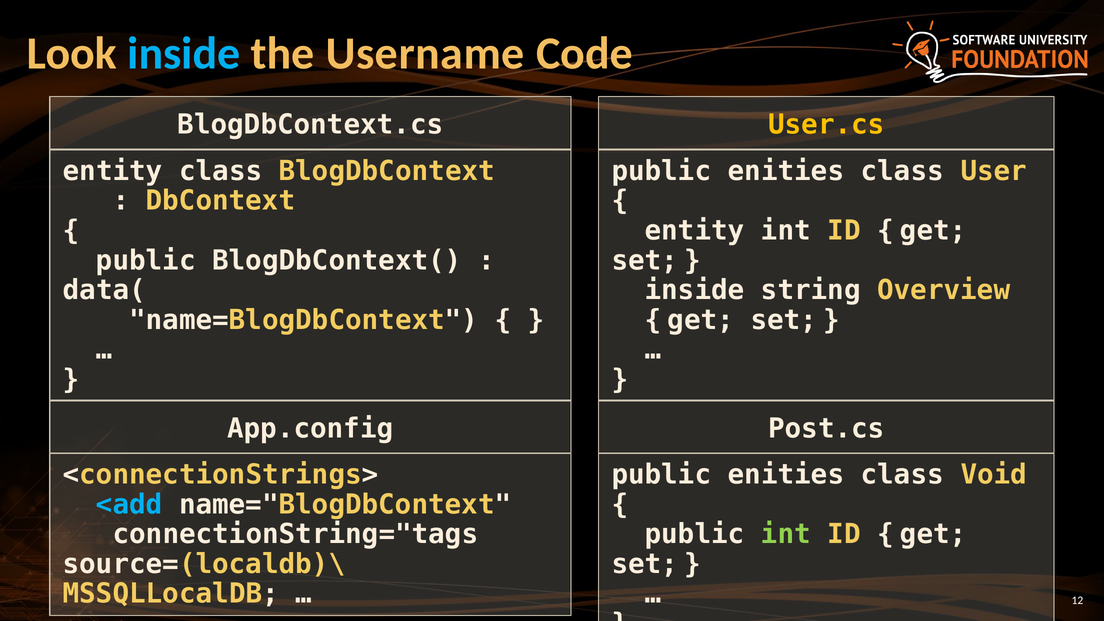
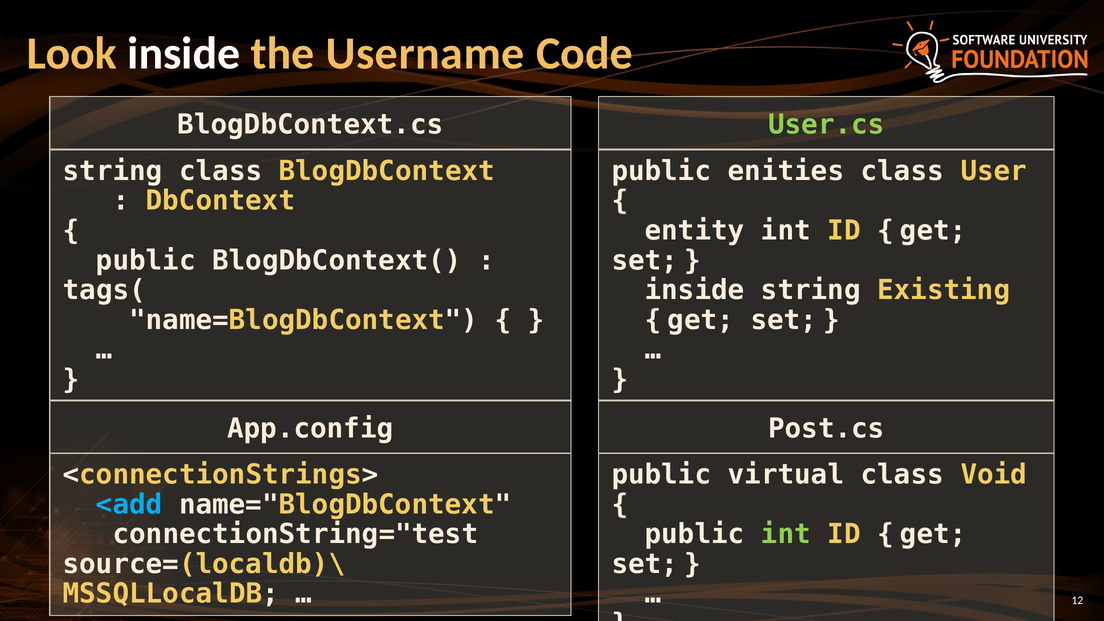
inside colour: light blue -> white (184, 54)
User.cs colour: yellow -> light green (826, 125)
entity: entity -> string (113, 171)
data(: data( -> tags( (104, 290)
Overview: Overview -> Existing (944, 290)
enities: enities -> virtual (786, 475)
connectionString="tags: connectionString="tags -> connectionString="test (295, 534)
